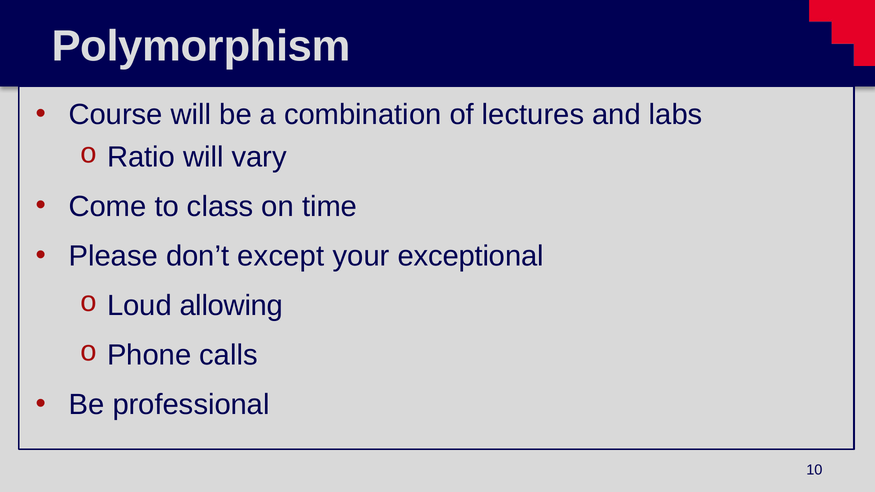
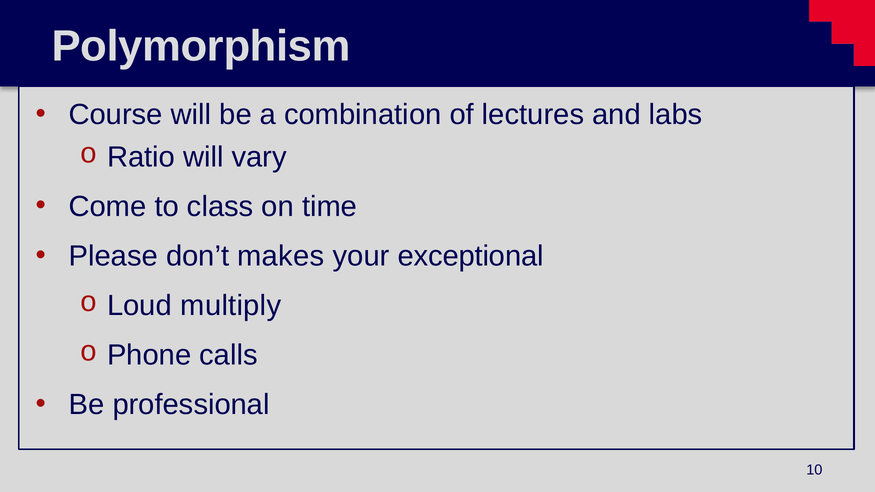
except: except -> makes (281, 256)
allowing: allowing -> multiply (231, 306)
